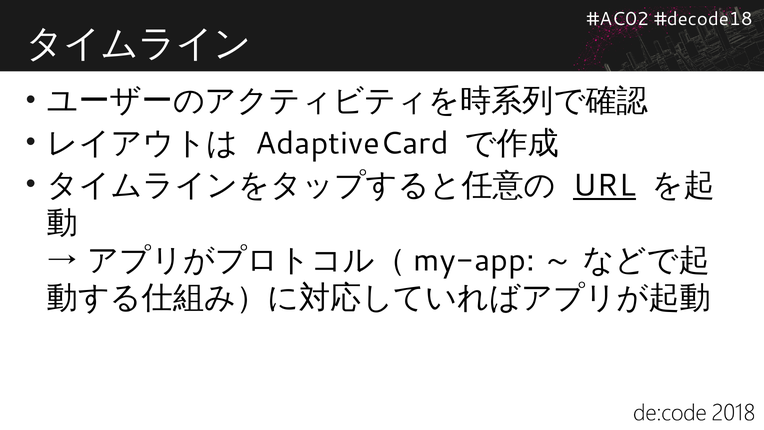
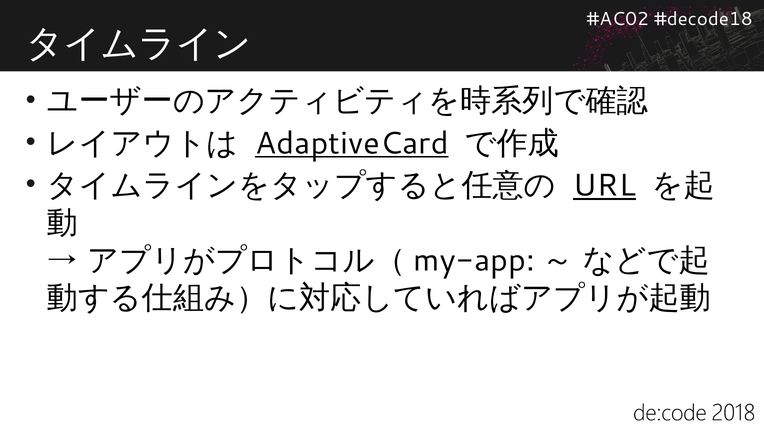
AdaptiveCard underline: none -> present (352, 143)
